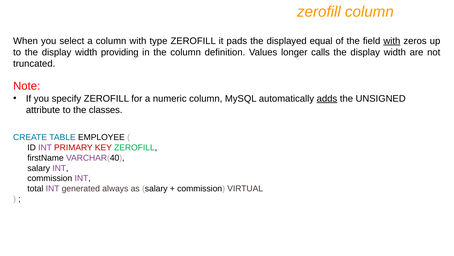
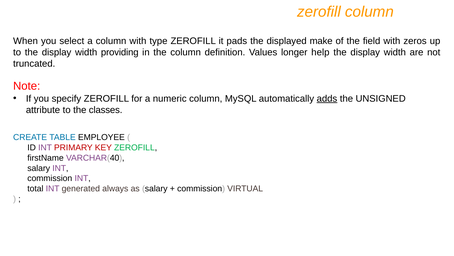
equal: equal -> make (321, 41)
with underline: present -> none (392, 41)
calls: calls -> help (320, 52)
